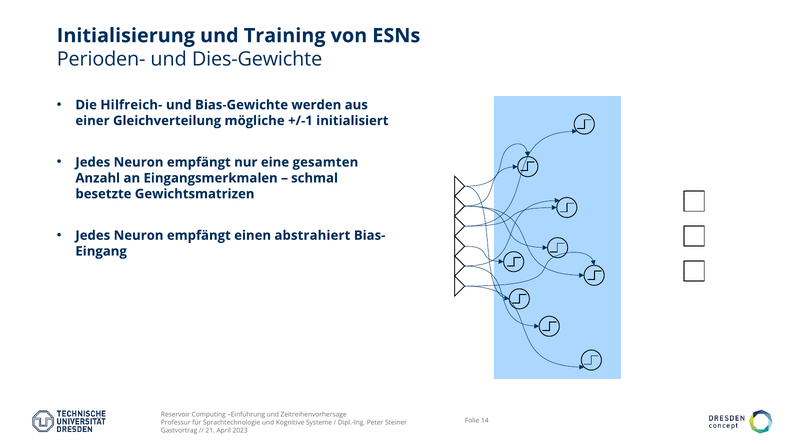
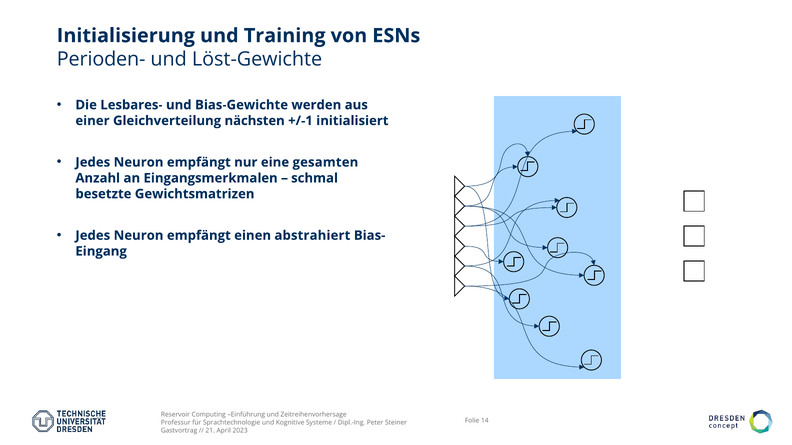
Dies-Gewichte: Dies-Gewichte -> Löst-Gewichte (257, 60)
Hilfreich-: Hilfreich- -> Lesbares- (131, 105)
mögliche: mögliche -> nächsten (255, 121)
